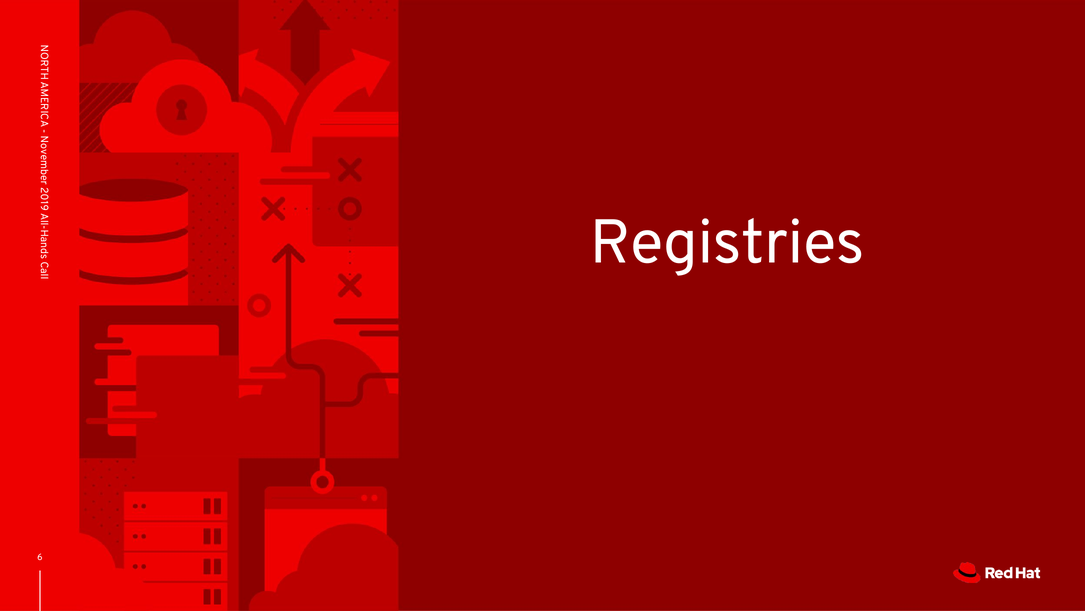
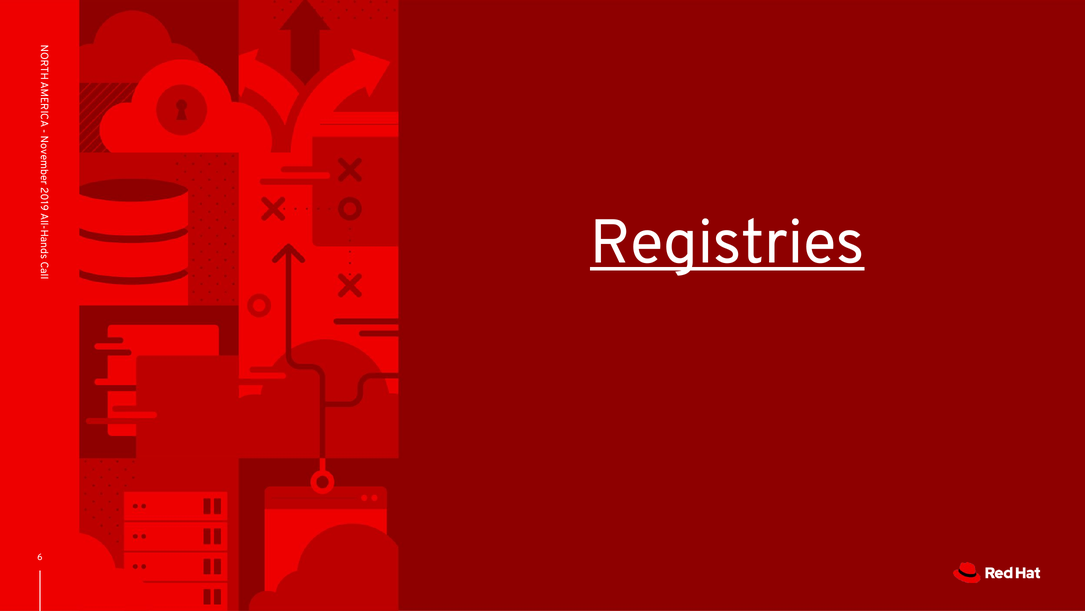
Registries underline: none -> present (727, 242)
